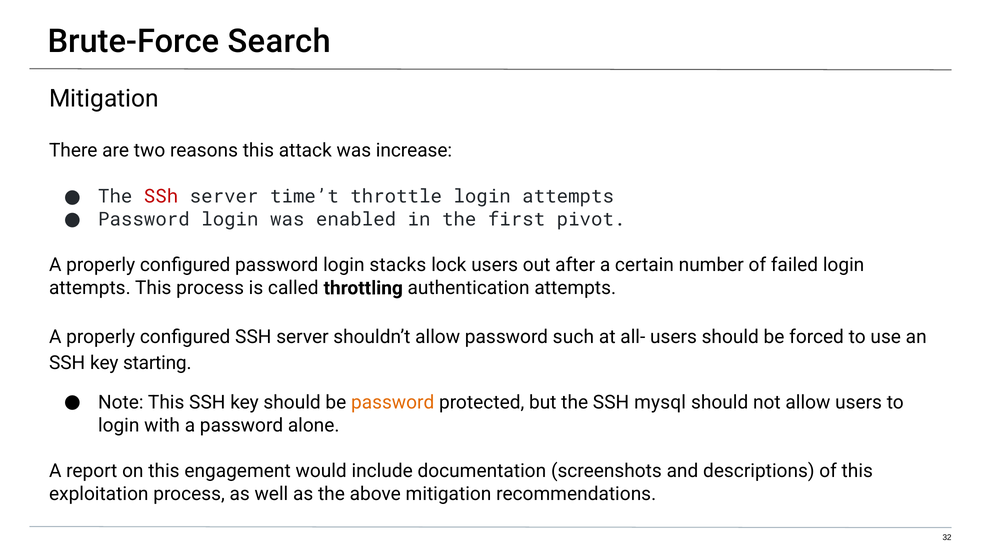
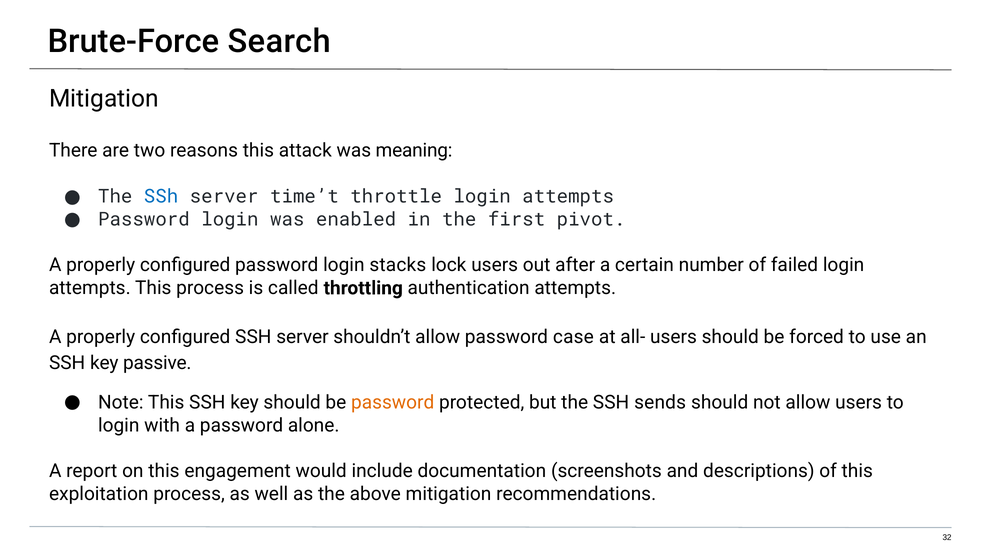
increase: increase -> meaning (414, 151)
SSh colour: red -> blue (161, 196)
such: such -> case (573, 337)
starting: starting -> passive (157, 363)
mysql: mysql -> sends (660, 402)
